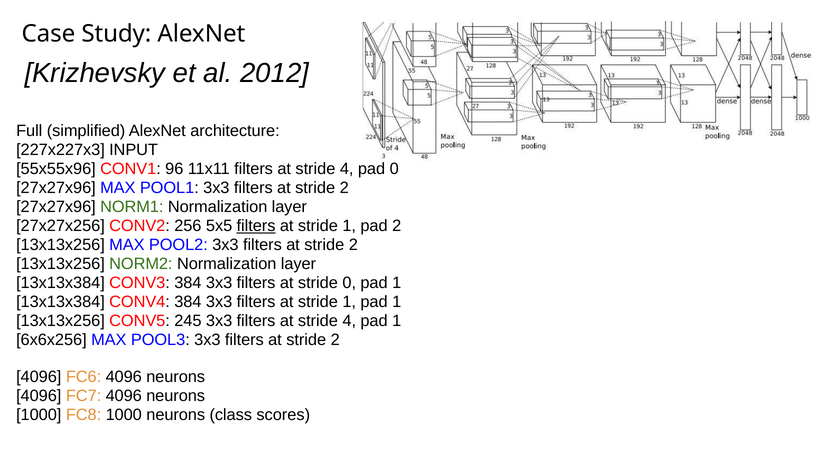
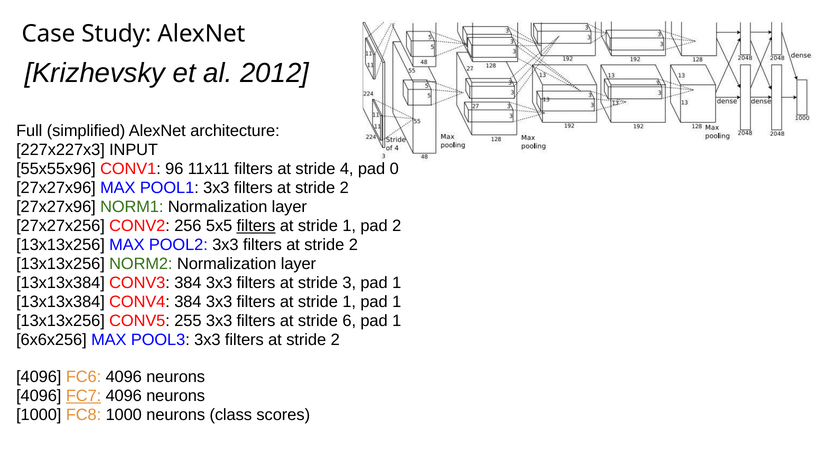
stride 0: 0 -> 3 (349, 283)
245: 245 -> 255 (188, 320)
4: 4 -> 6 (349, 320)
FC7 underline: none -> present (84, 396)
